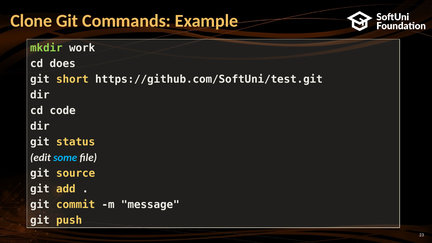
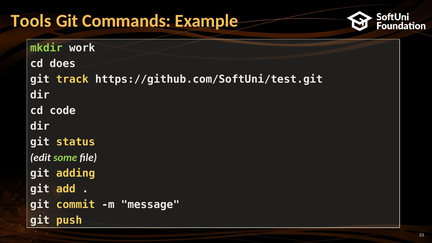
Clone: Clone -> Tools (31, 21)
short: short -> track (72, 79)
some colour: light blue -> light green (65, 158)
source: source -> adding (76, 173)
